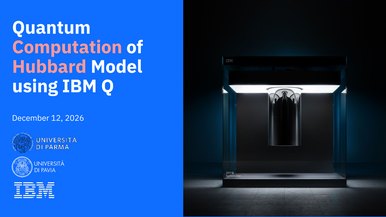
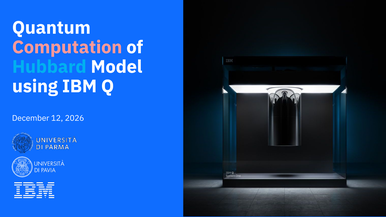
Hubbard colour: pink -> light blue (49, 67)
